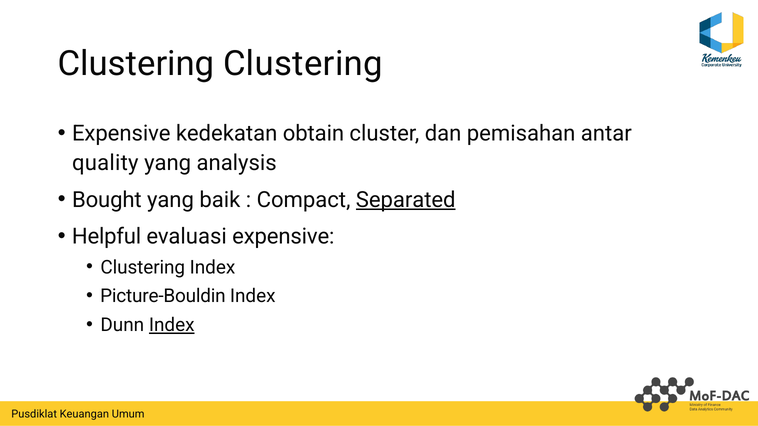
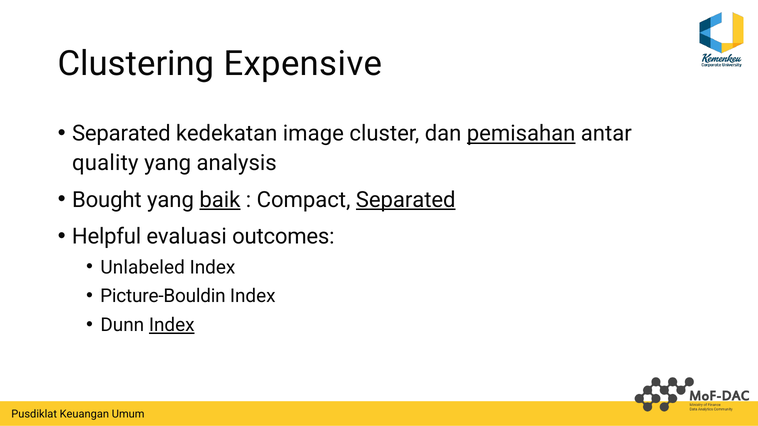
Clustering Clustering: Clustering -> Expensive (303, 64)
Expensive: Expensive -> Separated (121, 134)
obtain: obtain -> image (313, 134)
pemisahan underline: none -> present (521, 134)
baik underline: none -> present (220, 200)
evaluasi expensive: expensive -> outcomes (283, 237)
Clustering: Clustering -> Unlabeled (143, 268)
